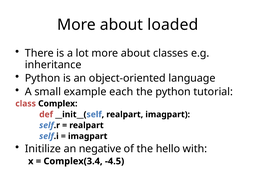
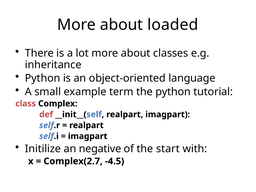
each: each -> term (121, 92)
hello: hello -> start (168, 149)
Complex(3.4: Complex(3.4 -> Complex(2.7 (73, 161)
